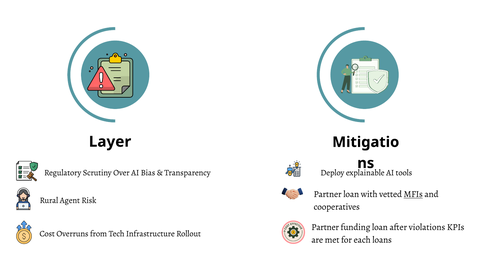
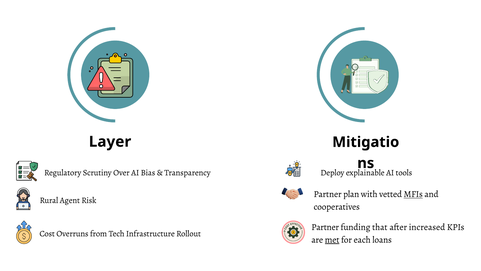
Partner loan: loan -> plan (351, 194)
funding loan: loan -> that (380, 227)
violations: violations -> increased (427, 227)
met underline: none -> present (332, 239)
